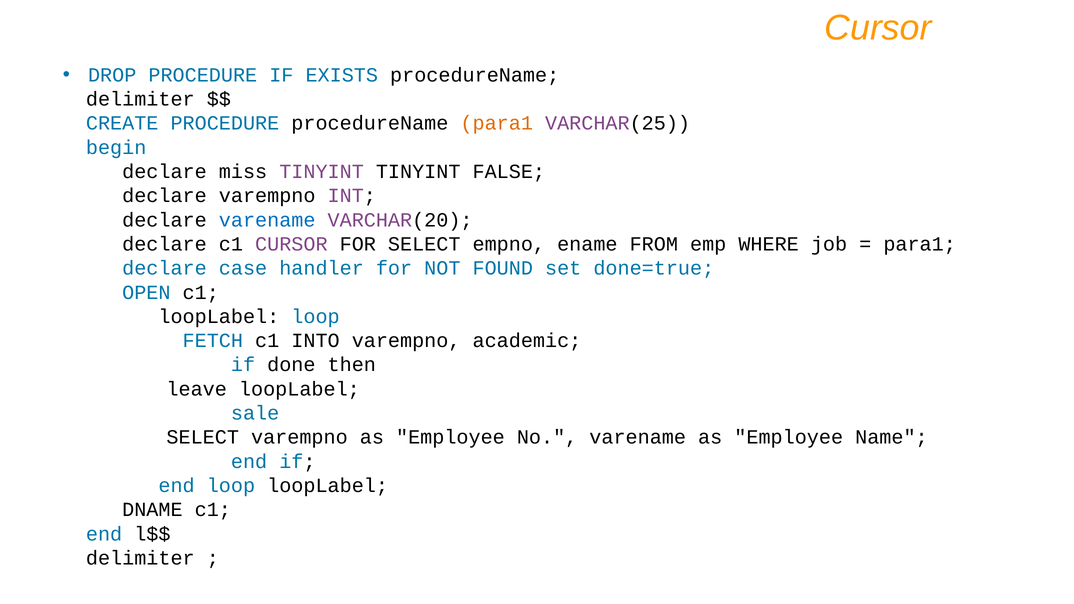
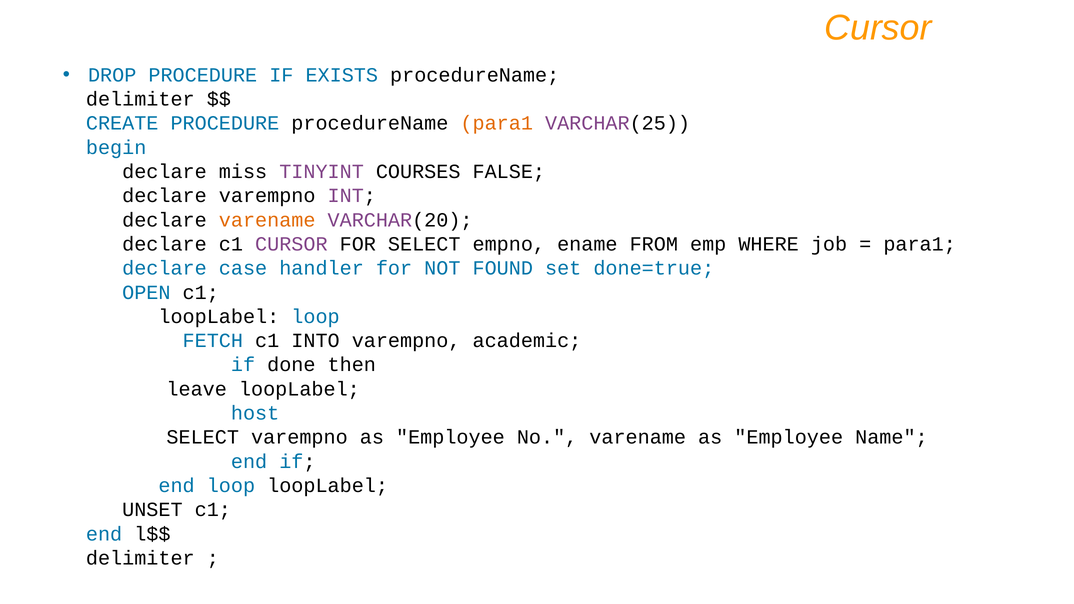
TINYINT TINYINT: TINYINT -> COURSES (418, 172)
varename colour: blue -> orange (267, 220)
sale: sale -> host (255, 413)
DNAME: DNAME -> UNSET (152, 510)
